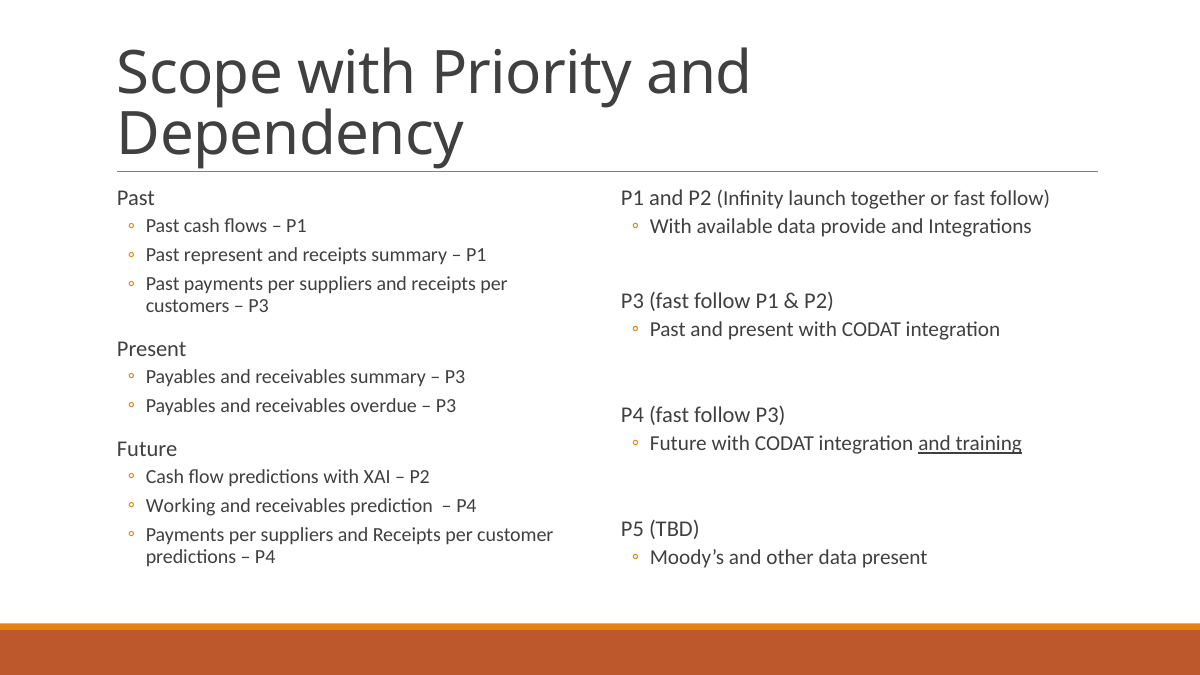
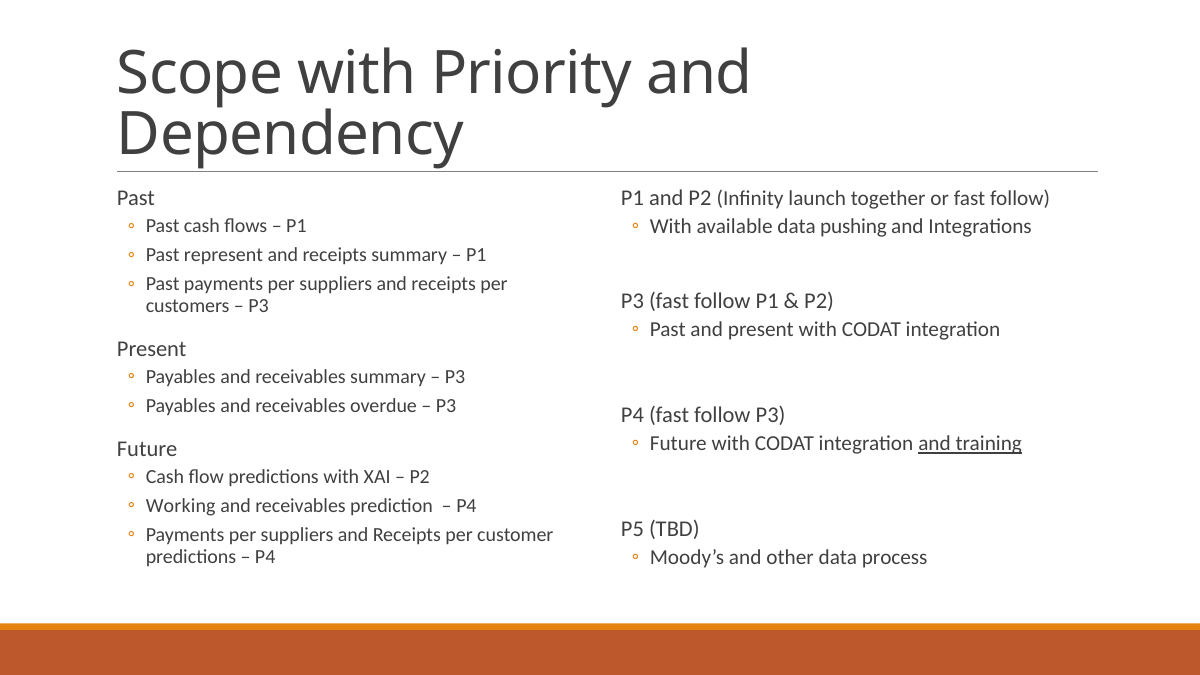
provide: provide -> pushing (853, 227)
data present: present -> process (895, 558)
